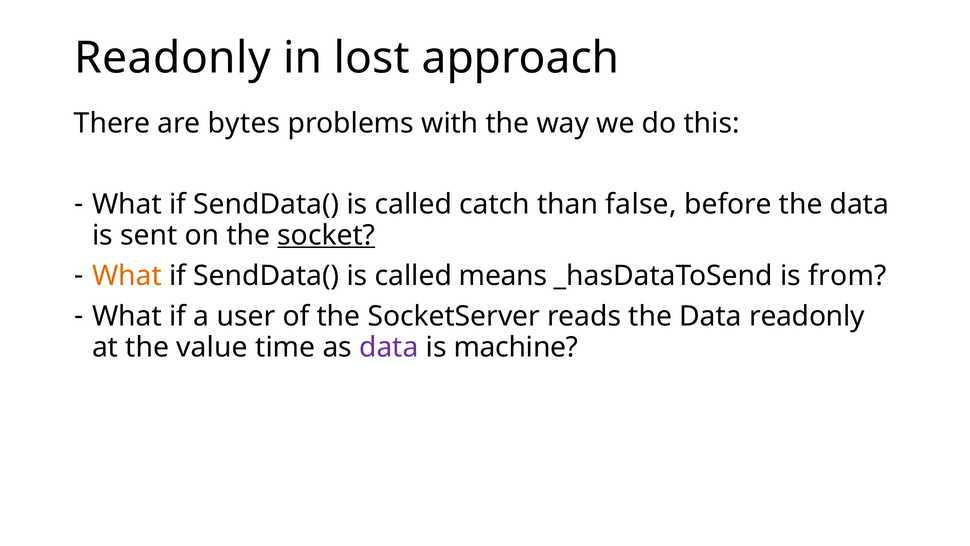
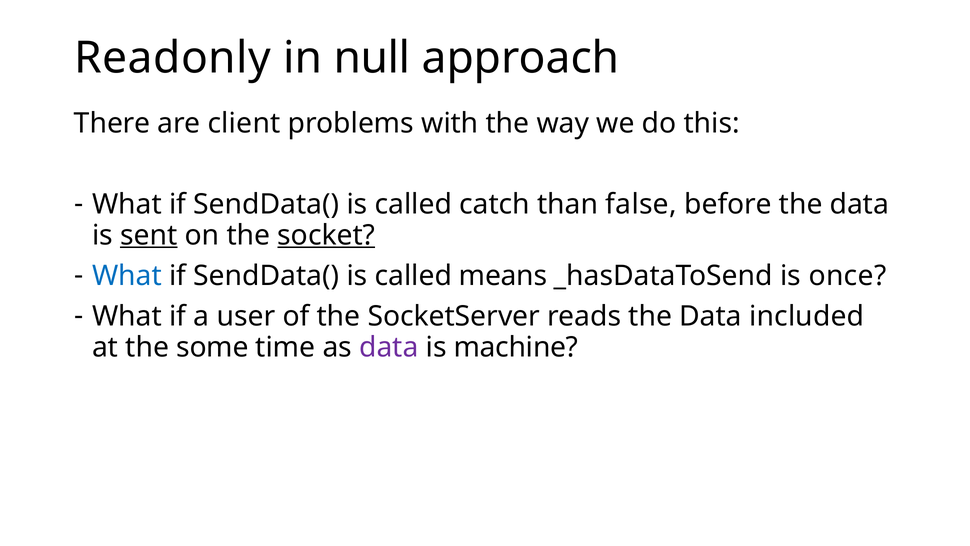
lost: lost -> null (372, 58)
bytes: bytes -> client (244, 123)
sent underline: none -> present (149, 235)
What colour: orange -> blue (127, 276)
from: from -> once (848, 276)
Data readonly: readonly -> included (807, 316)
value: value -> some (212, 347)
